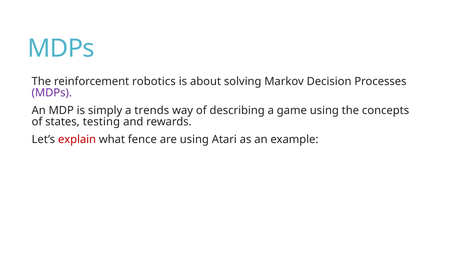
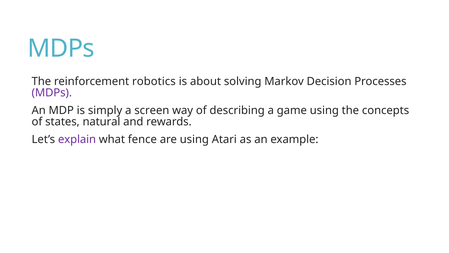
trends: trends -> screen (152, 110)
testing: testing -> natural (101, 122)
explain colour: red -> purple (77, 139)
